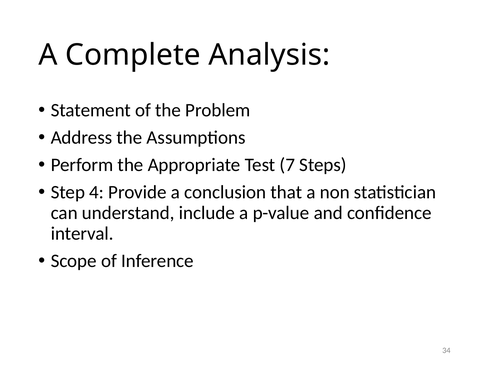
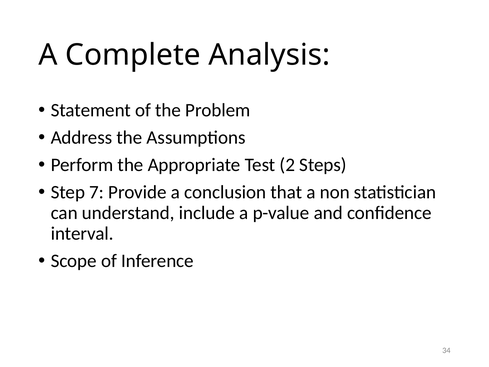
7: 7 -> 2 (287, 165)
4: 4 -> 7 (97, 192)
